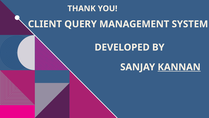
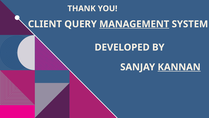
MANAGEMENT underline: none -> present (134, 24)
